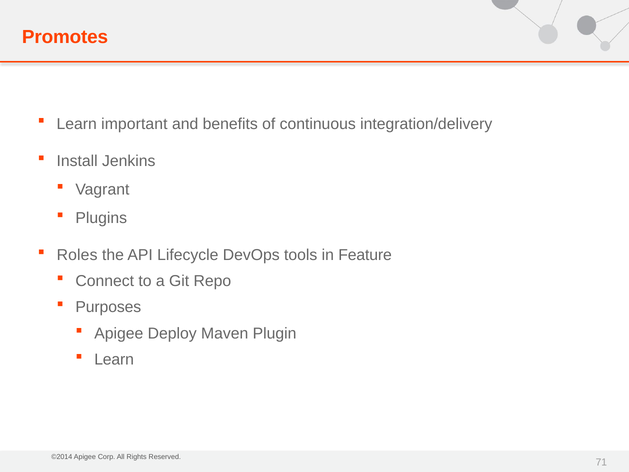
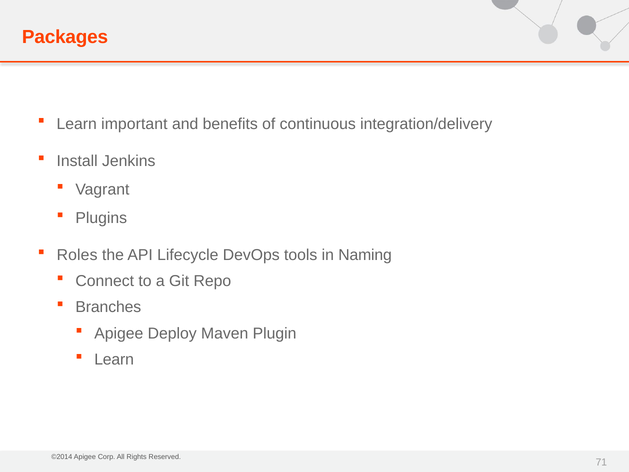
Promotes: Promotes -> Packages (65, 37)
Feature: Feature -> Naming (365, 255)
Purposes: Purposes -> Branches (108, 307)
